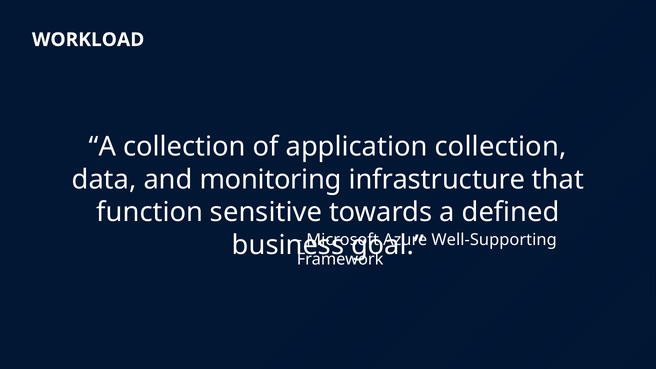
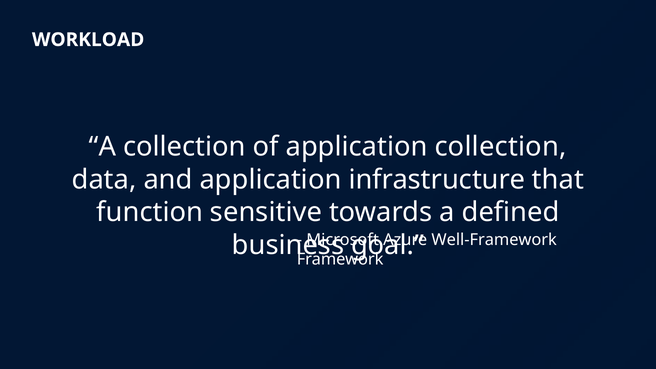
and monitoring: monitoring -> application (271, 180)
Well-Supporting: Well-Supporting -> Well-Framework (494, 240)
